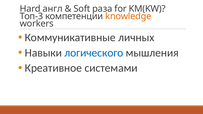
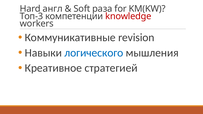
knowledge colour: orange -> red (128, 16)
личных: личных -> revision (136, 38)
системами: системами -> стратегией (111, 68)
